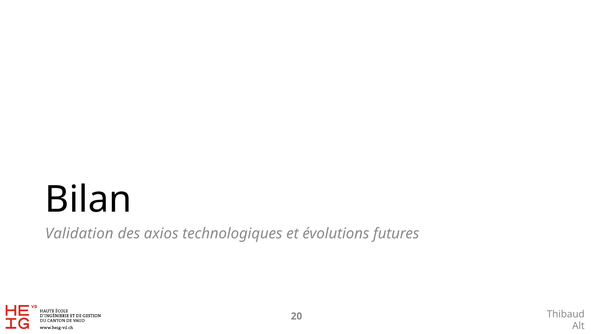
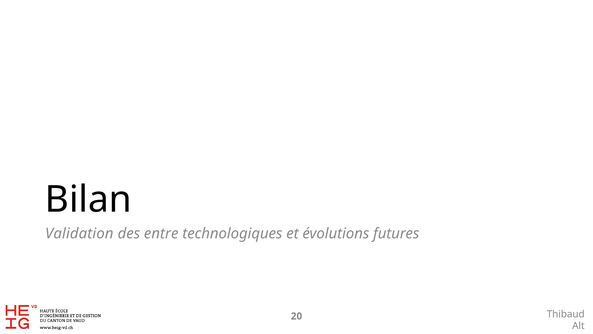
axios: axios -> entre (161, 233)
